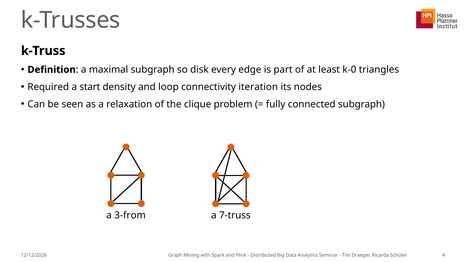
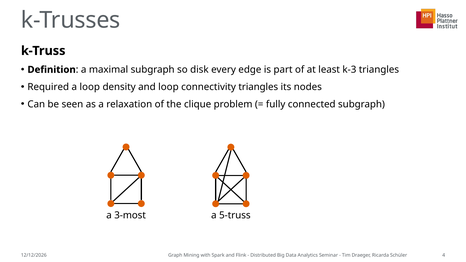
k-0: k-0 -> k-3 (349, 70)
a start: start -> loop (90, 87)
connectivity iteration: iteration -> triangles (258, 87)
3-from: 3-from -> 3-most (130, 215)
7-truss: 7-truss -> 5-truss (235, 215)
